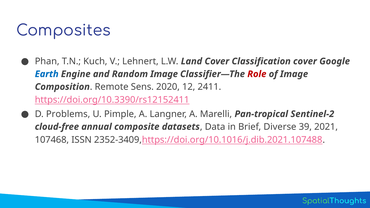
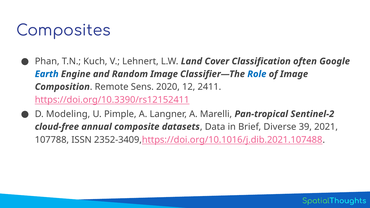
Classification cover: cover -> often (305, 61)
Role colour: red -> blue (257, 74)
Problems: Problems -> Modeling (68, 114)
107468: 107468 -> 107788 (52, 140)
